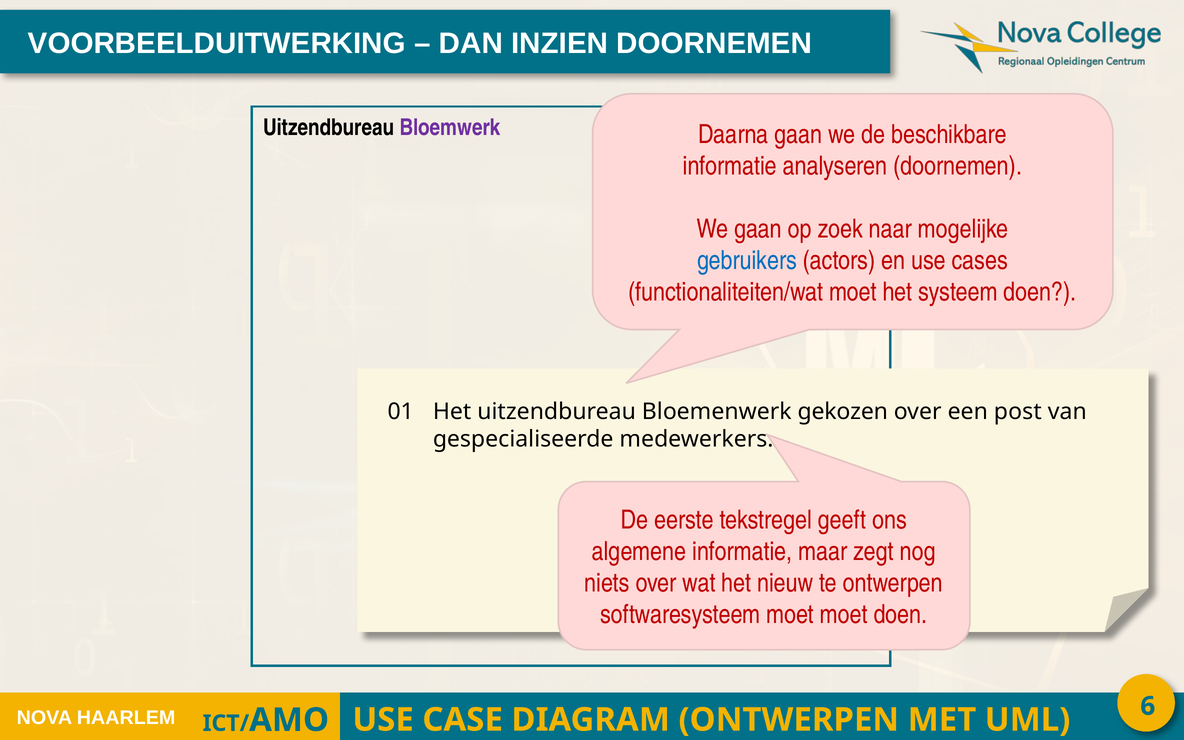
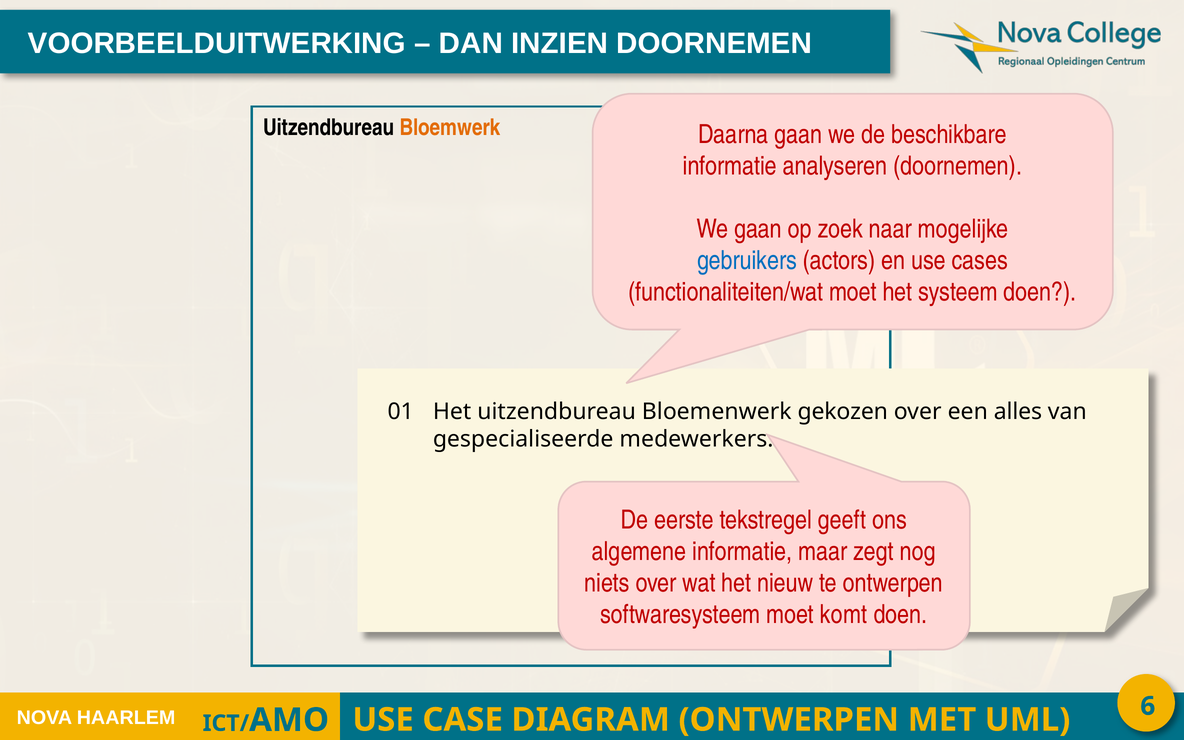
Bloemwerk colour: purple -> orange (450, 128)
post: post -> alles (1018, 411)
moet moet: moet -> komt (844, 615)
